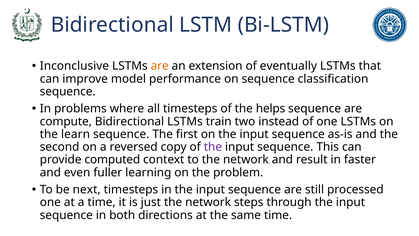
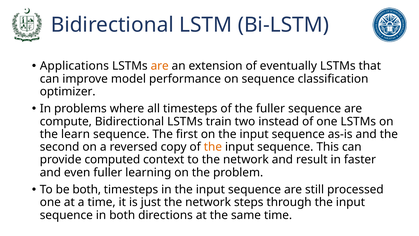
Inconclusive: Inconclusive -> Applications (74, 66)
sequence: sequence -> optimizer (68, 91)
the helps: helps -> fuller (270, 109)
the colour: purple -> orange (213, 147)
be next: next -> both (87, 189)
